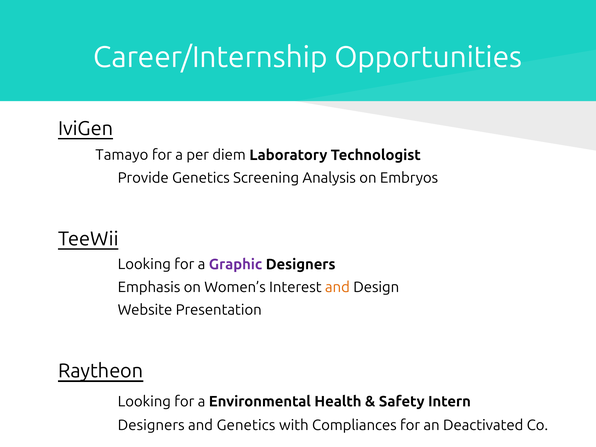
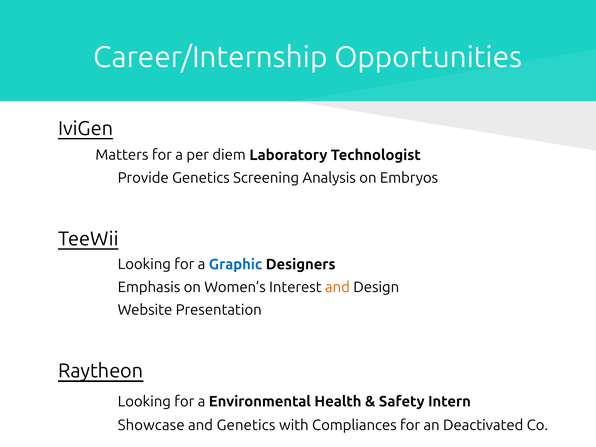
Tamayo: Tamayo -> Matters (122, 155)
Graphic colour: purple -> blue (236, 264)
Designers: Designers -> Showcase (151, 425)
